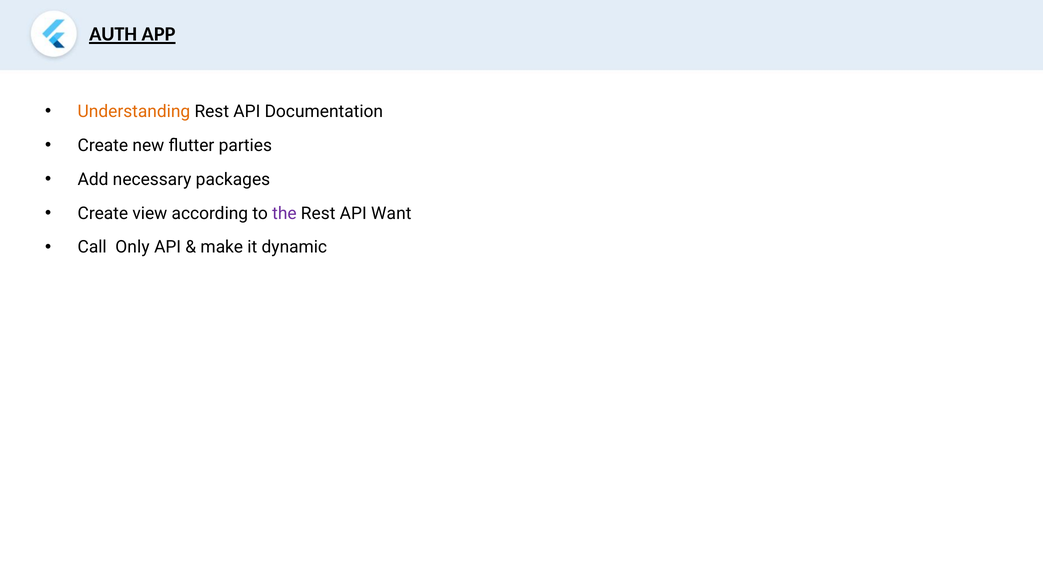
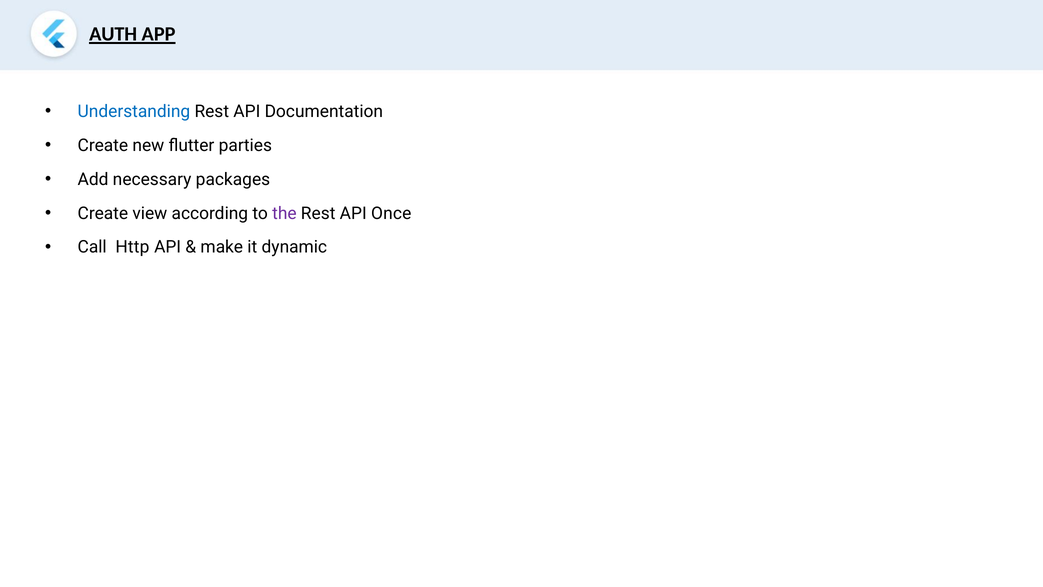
Understanding colour: orange -> blue (134, 112)
Want: Want -> Once (391, 213)
Only: Only -> Http (132, 247)
